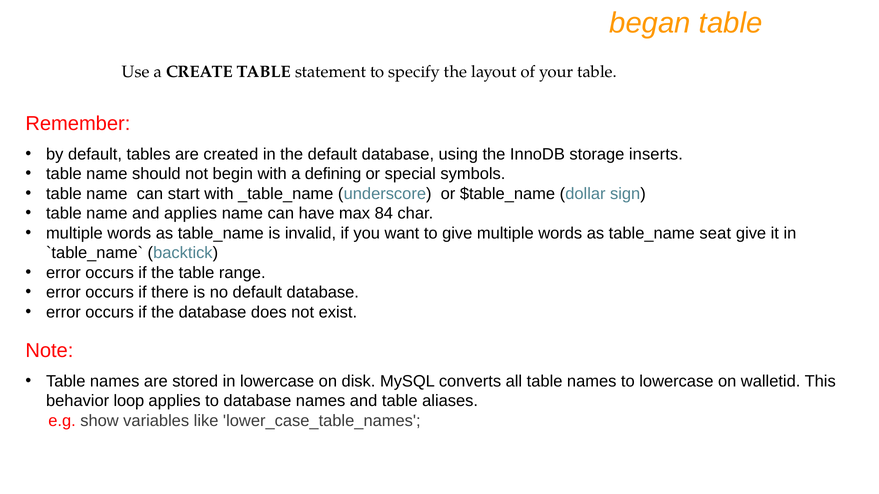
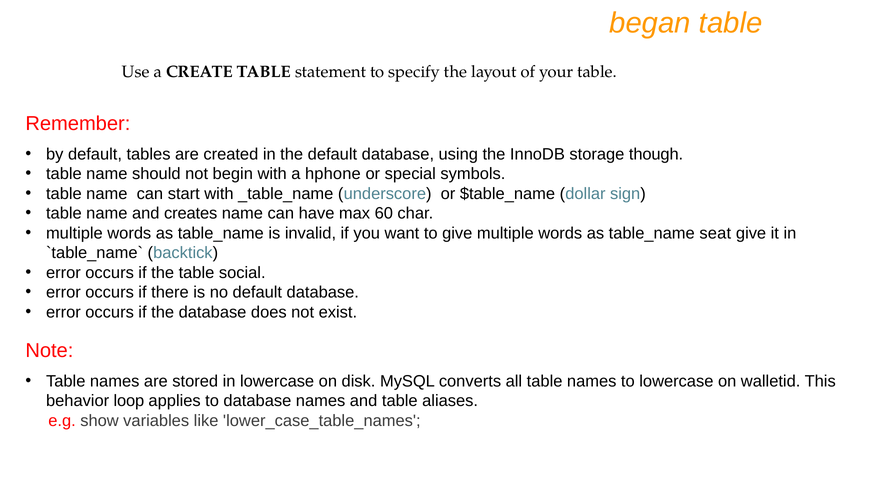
inserts: inserts -> though (656, 154)
defining: defining -> hphone (333, 174)
and applies: applies -> creates (191, 214)
84: 84 -> 60 (384, 214)
range: range -> social (242, 273)
